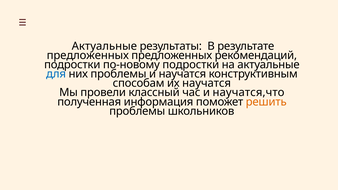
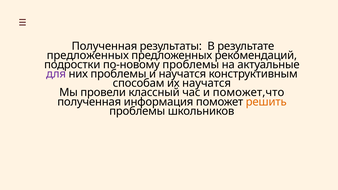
Актуальные: Актуальные -> Полученная (104, 46)
по-новому подростки: подростки -> проблемы (191, 65)
для colour: blue -> purple (56, 74)
научатся,что: научатся,что -> поможет,что (248, 93)
